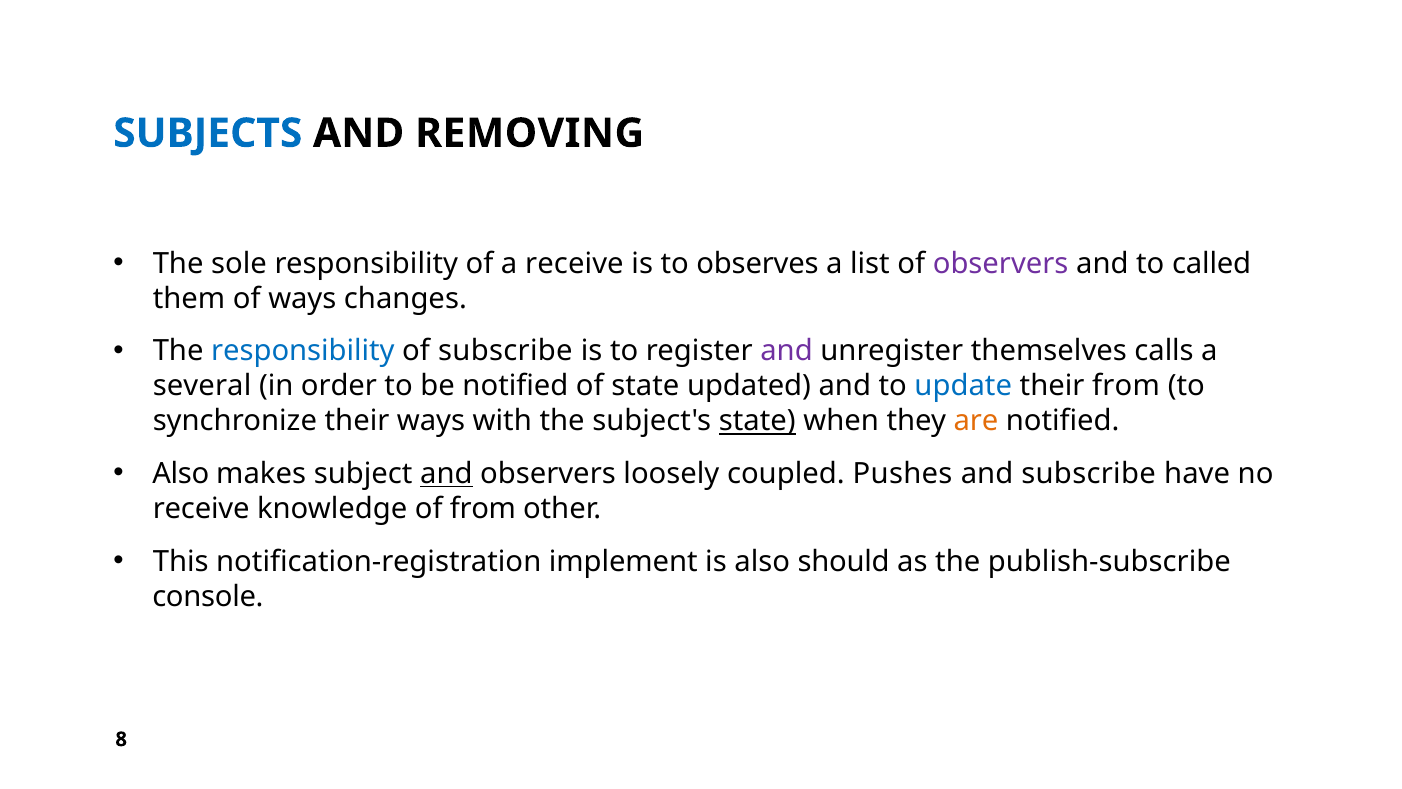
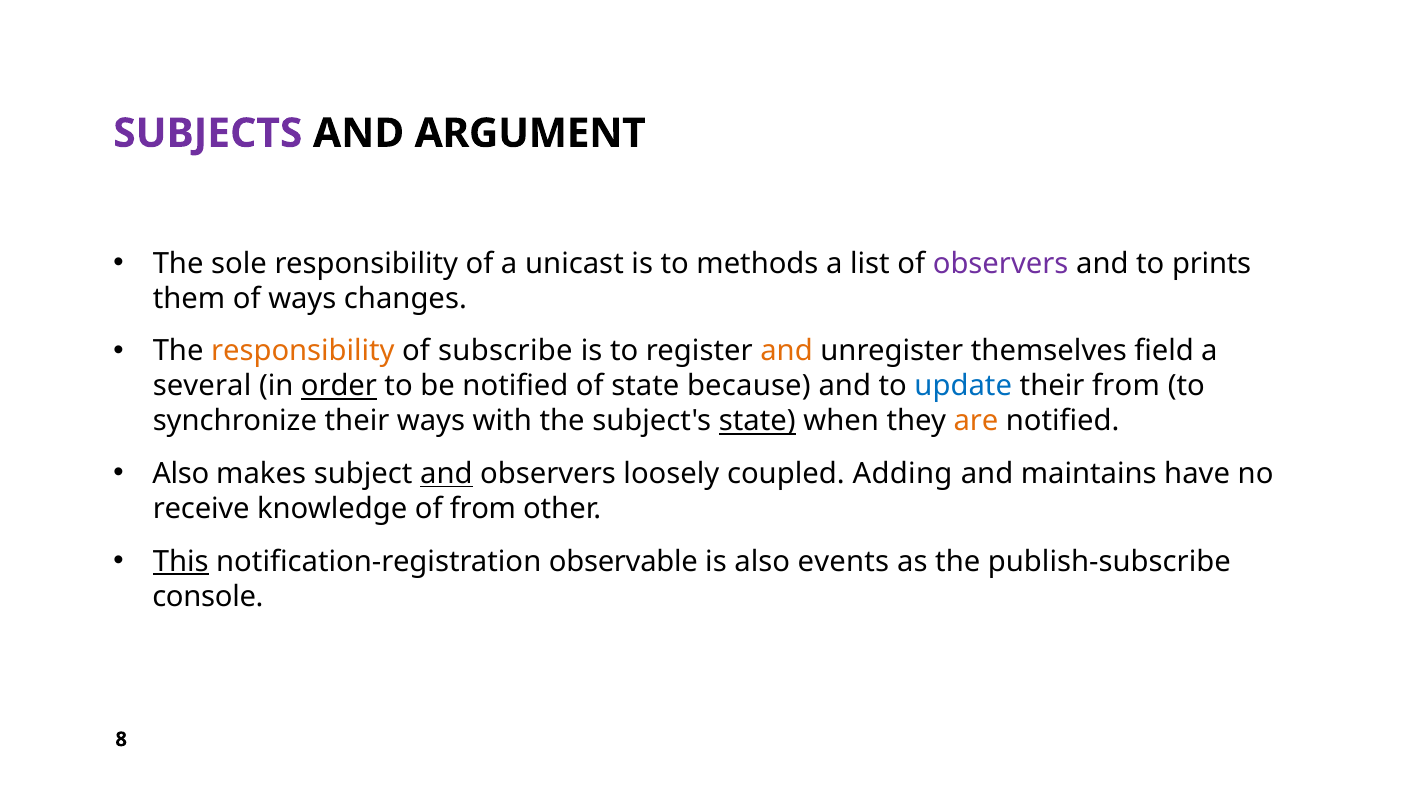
SUBJECTS colour: blue -> purple (208, 133)
REMOVING: REMOVING -> ARGUMENT (530, 133)
a receive: receive -> unicast (574, 263)
observes: observes -> methods (757, 263)
called: called -> prints (1212, 263)
responsibility colour: blue -> orange (303, 351)
and colour: purple -> orange (787, 351)
calls: calls -> field (1164, 351)
order underline: none -> present (339, 386)
updated: updated -> because (749, 386)
Pushes: Pushes -> Adding (903, 474)
and subscribe: subscribe -> maintains (1089, 474)
This underline: none -> present (181, 561)
implement: implement -> observable (623, 561)
should: should -> events (843, 561)
